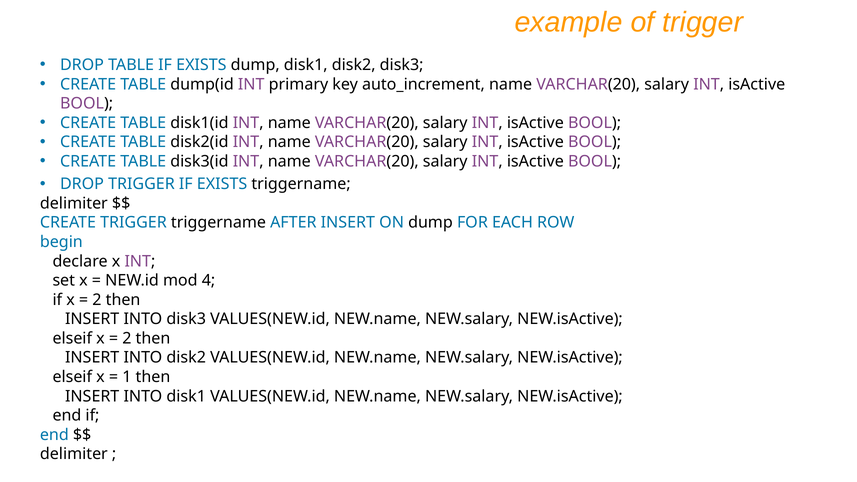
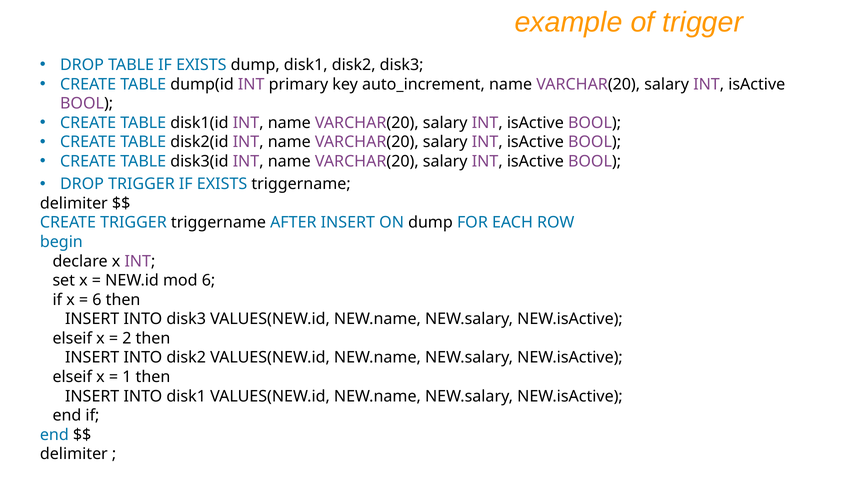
mod 4: 4 -> 6 (209, 281)
2: 2 -> 6 (97, 300)
